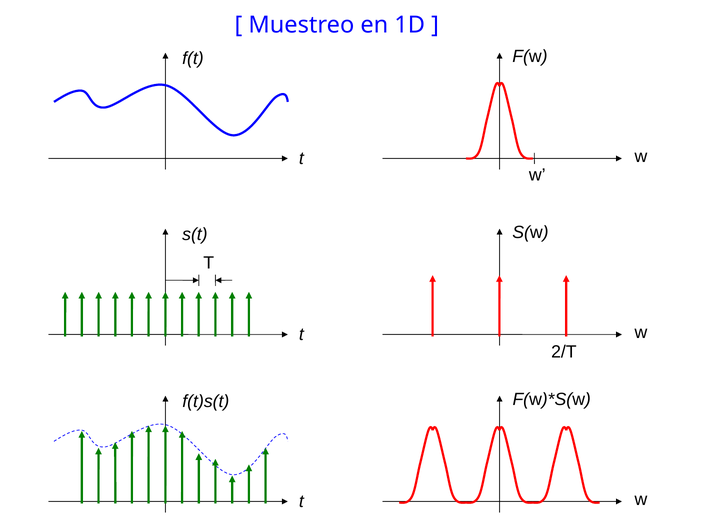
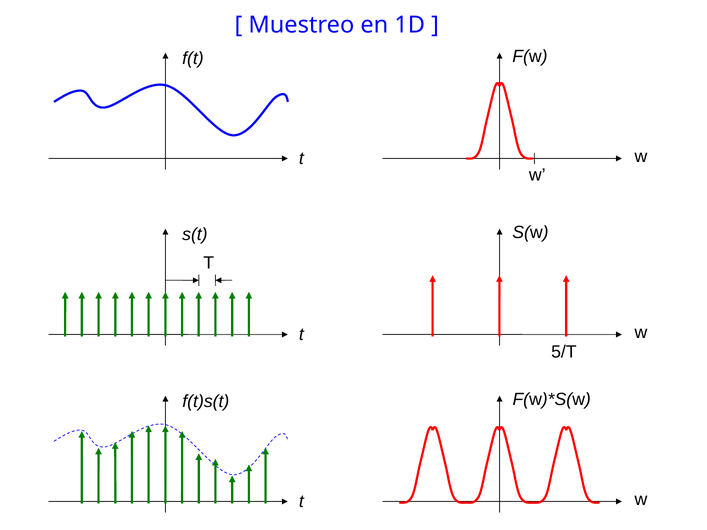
2/T: 2/T -> 5/T (564, 352)
